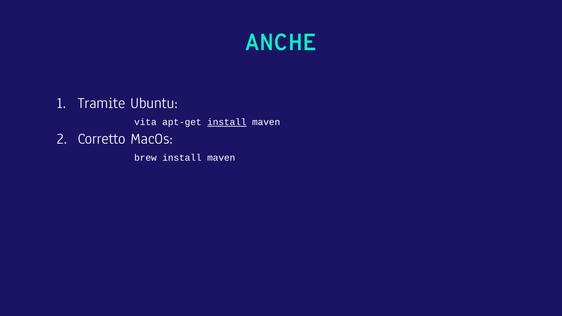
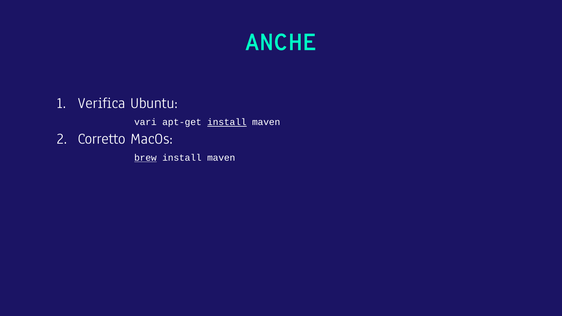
Tramite: Tramite -> Verifica (102, 103)
vita: vita -> vari (145, 122)
brew underline: none -> present (145, 158)
